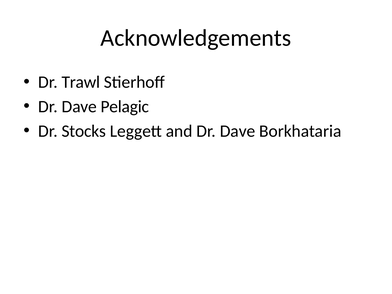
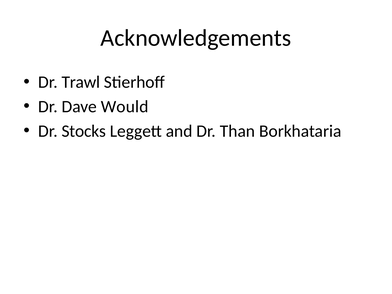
Pelagic: Pelagic -> Would (125, 107)
and Dr Dave: Dave -> Than (237, 131)
